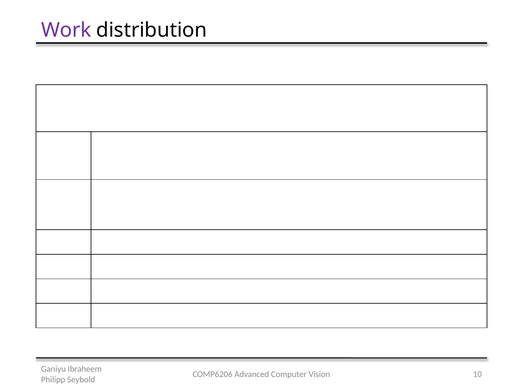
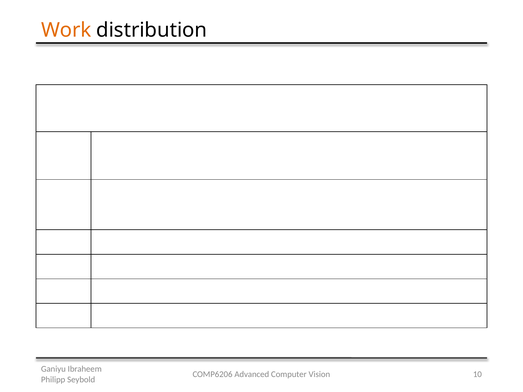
Work colour: purple -> orange (66, 30)
